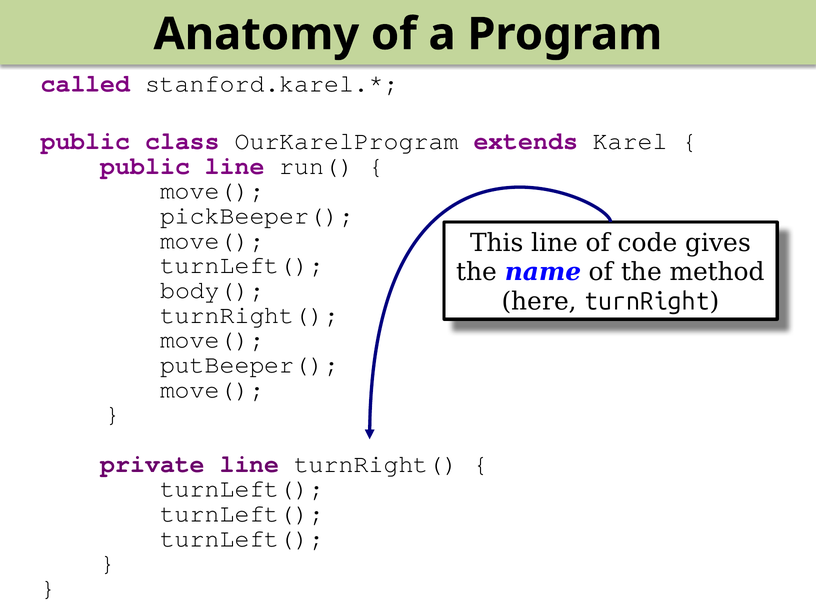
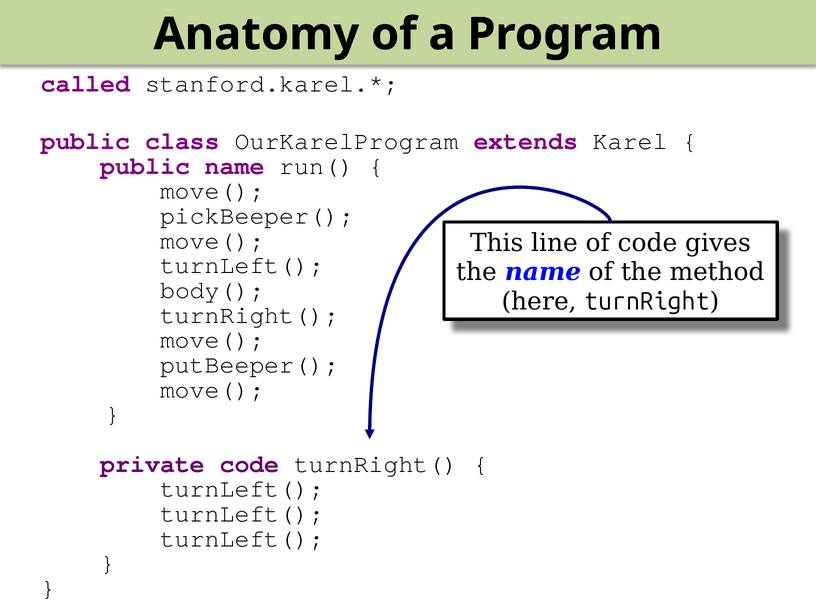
public line: line -> name (235, 166)
private line: line -> code (250, 464)
